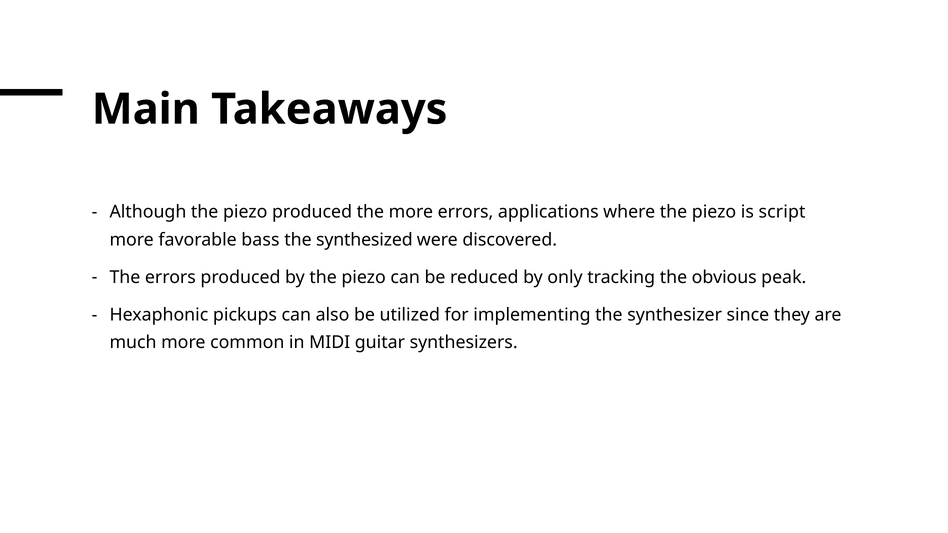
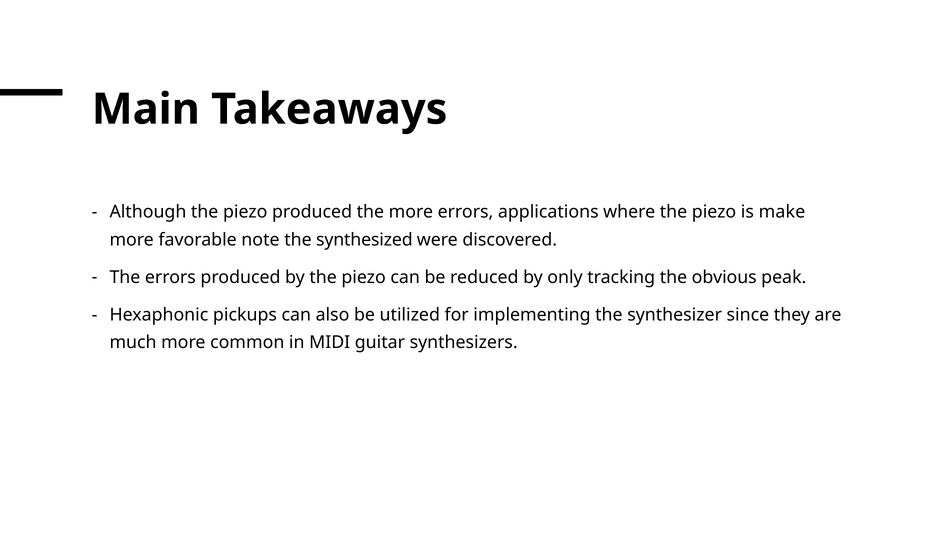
script: script -> make (782, 212)
bass: bass -> note (260, 240)
